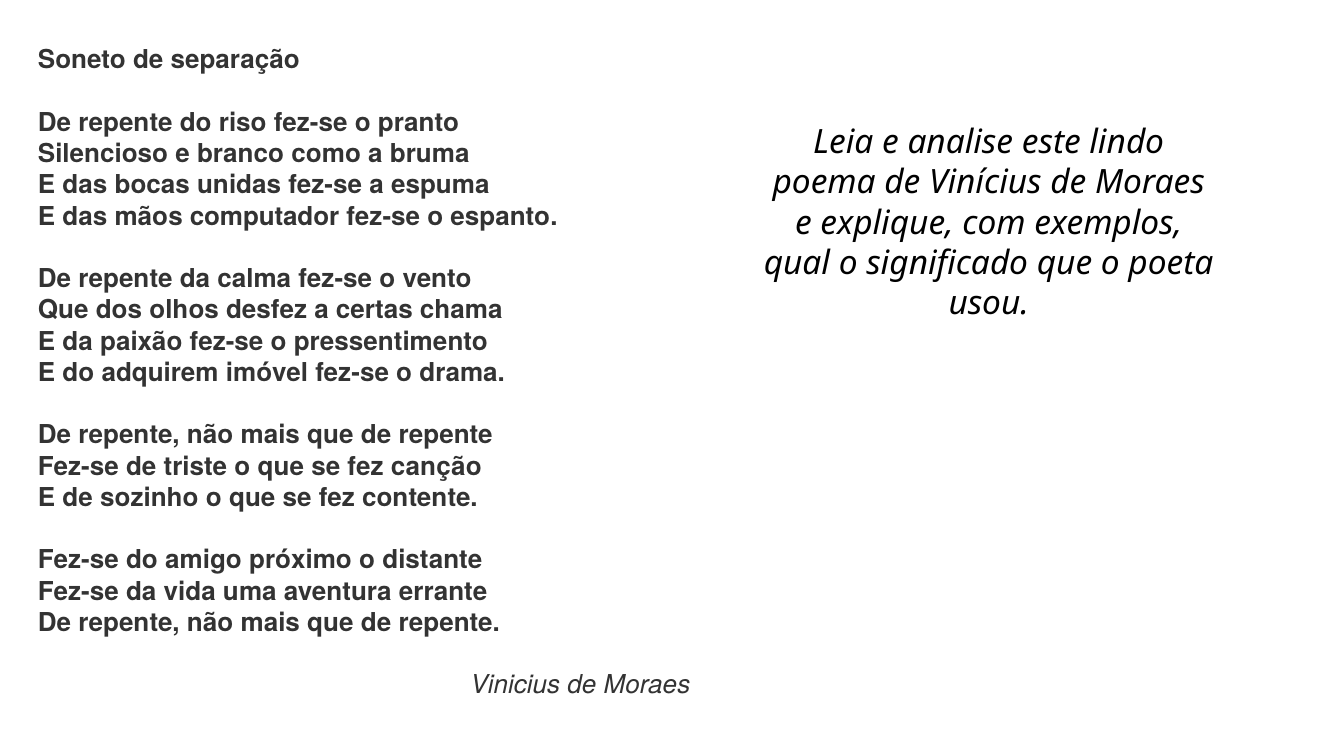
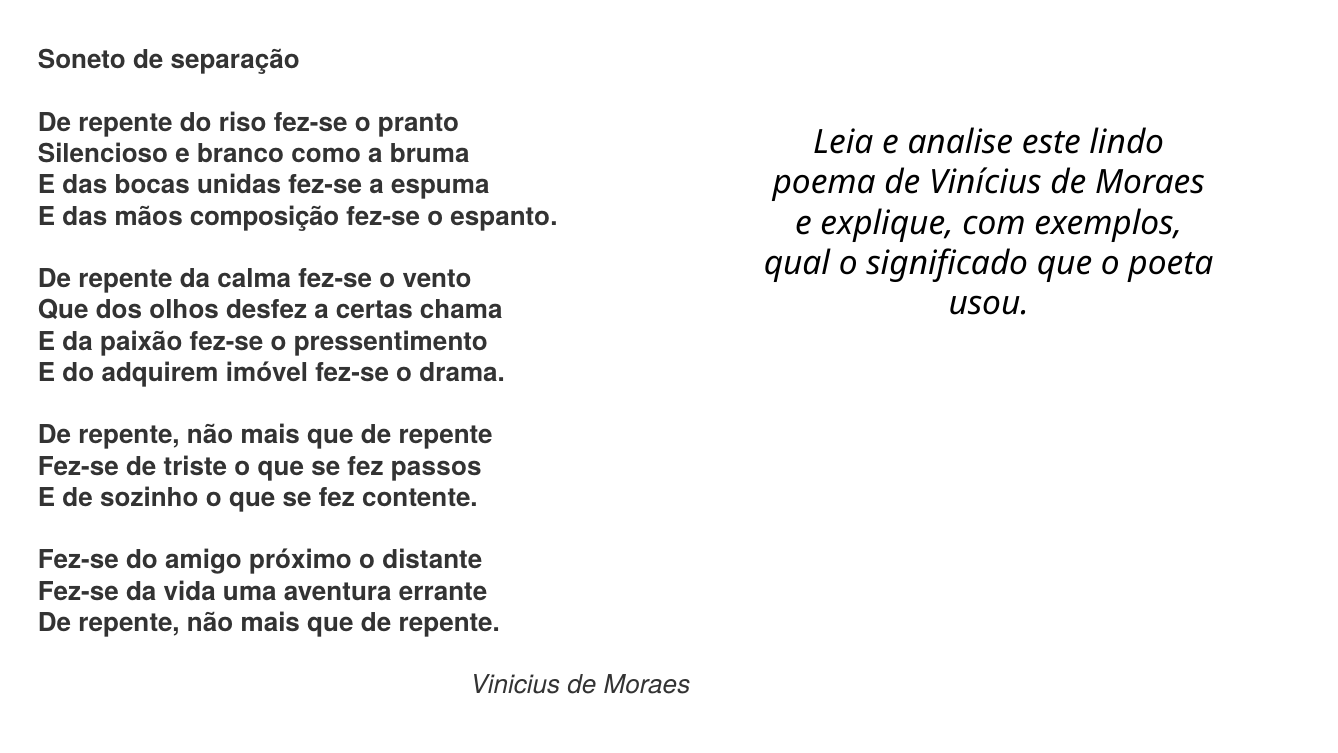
computador: computador -> composição (265, 216)
canção: canção -> passos (436, 466)
